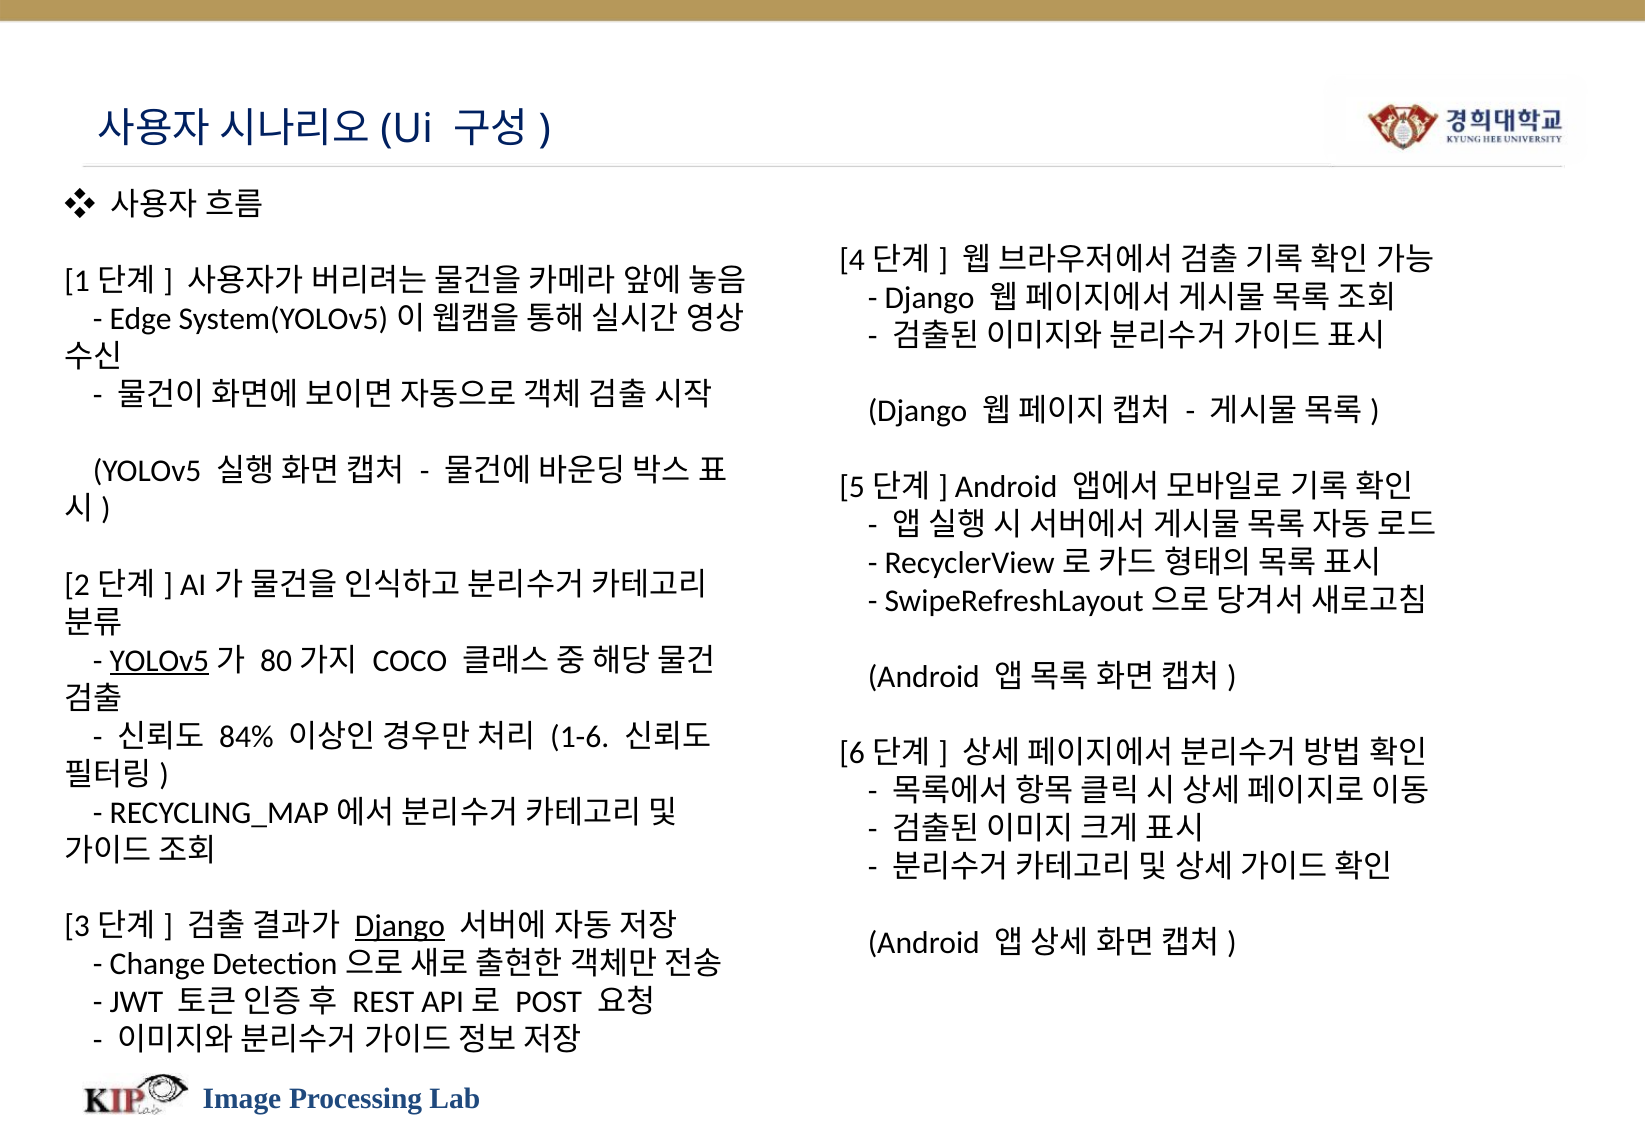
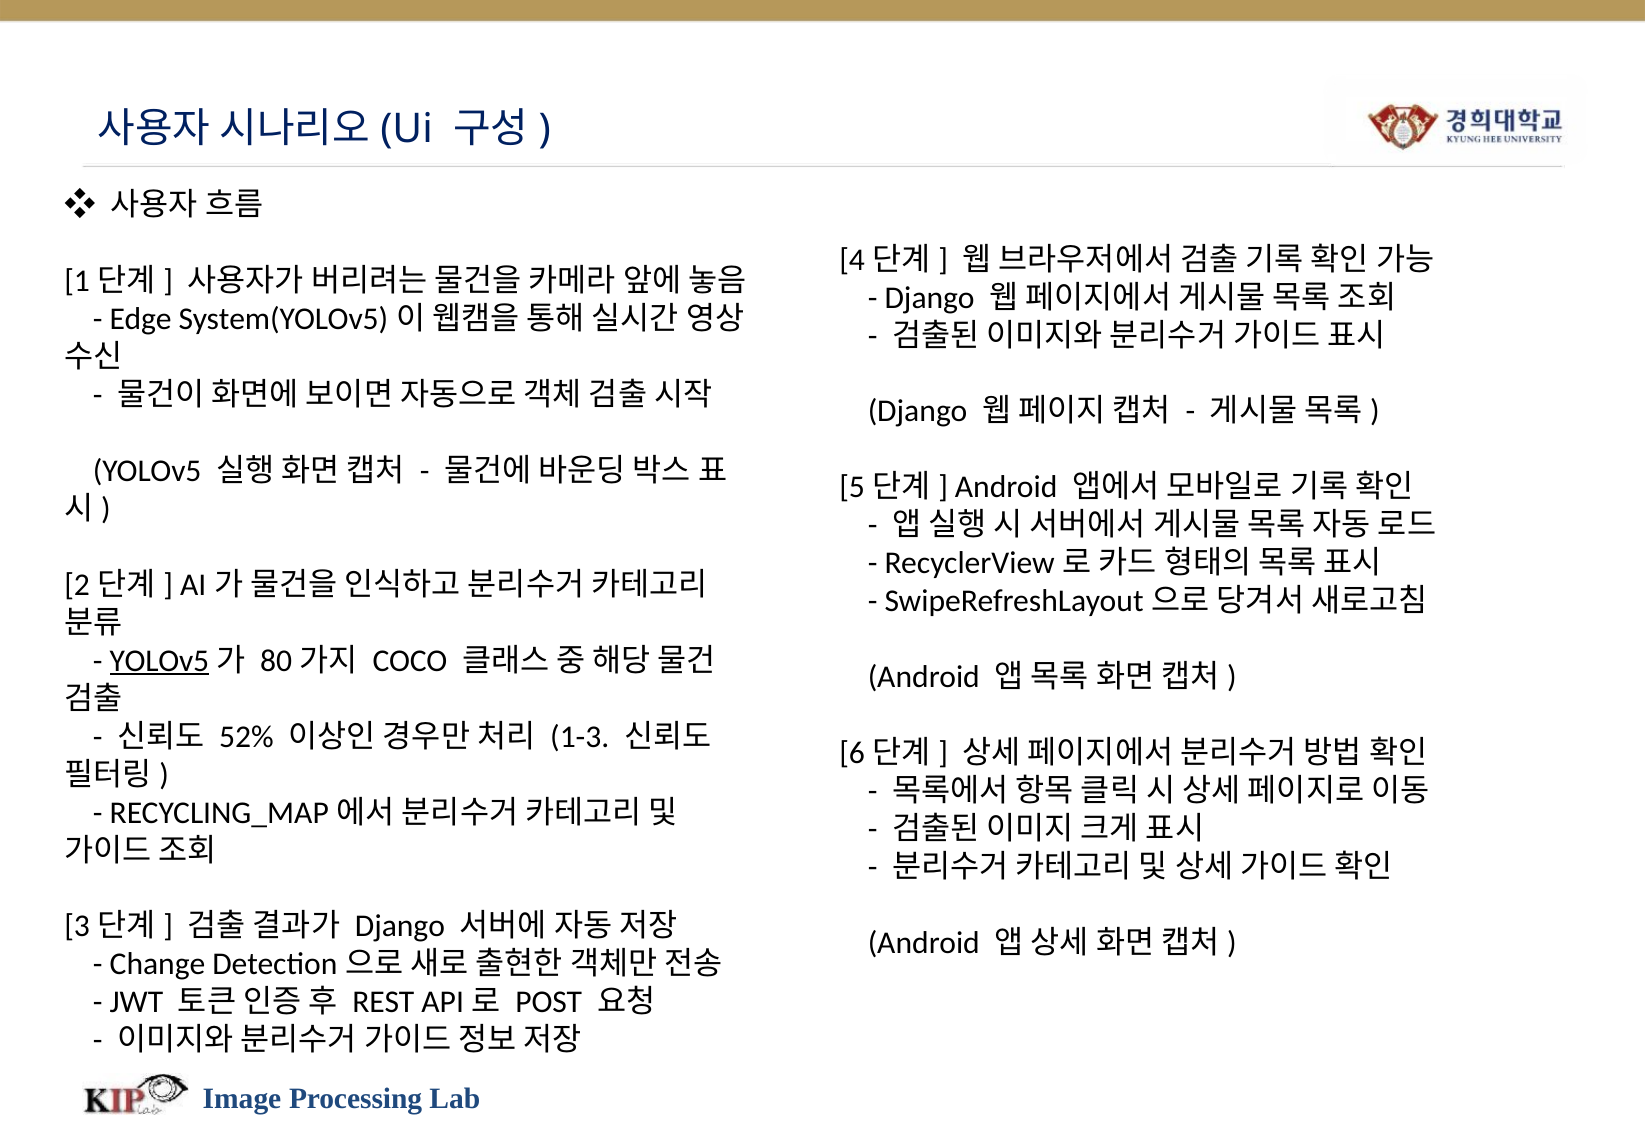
84%: 84% -> 52% (246, 737)
1-6: 1-6 -> 1-3 (580, 737)
Django underline: present -> none (400, 926)
